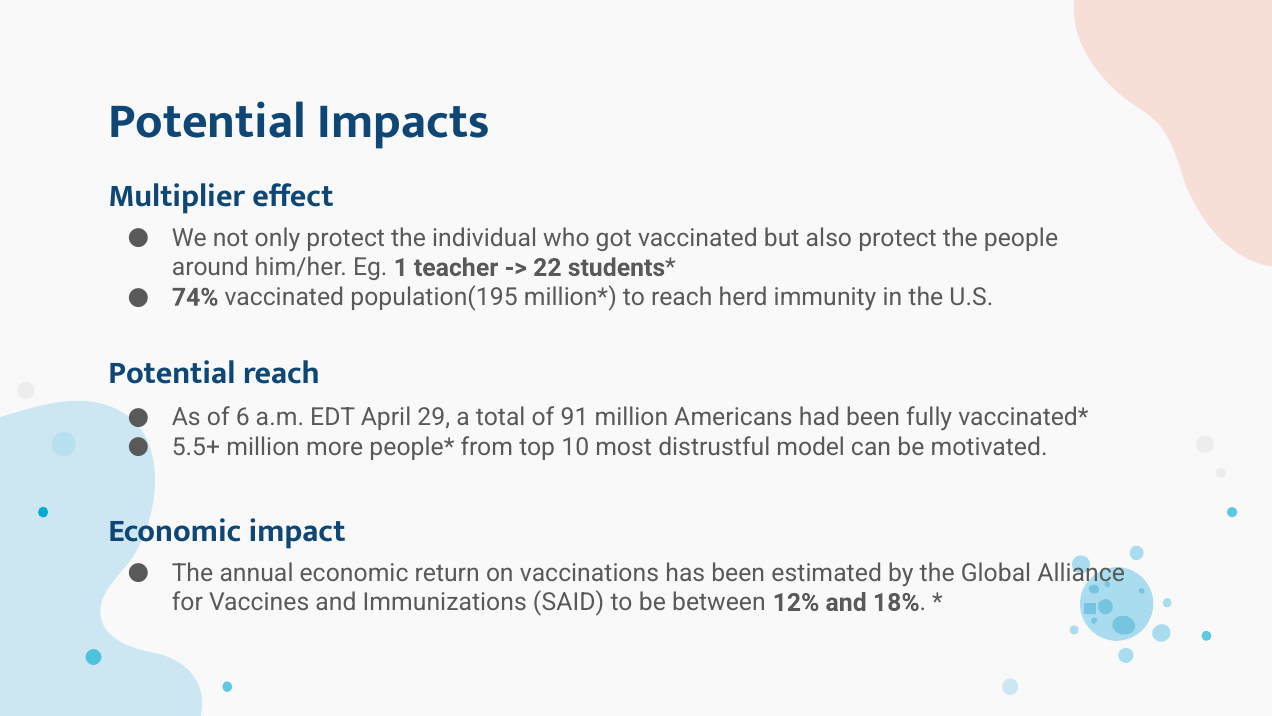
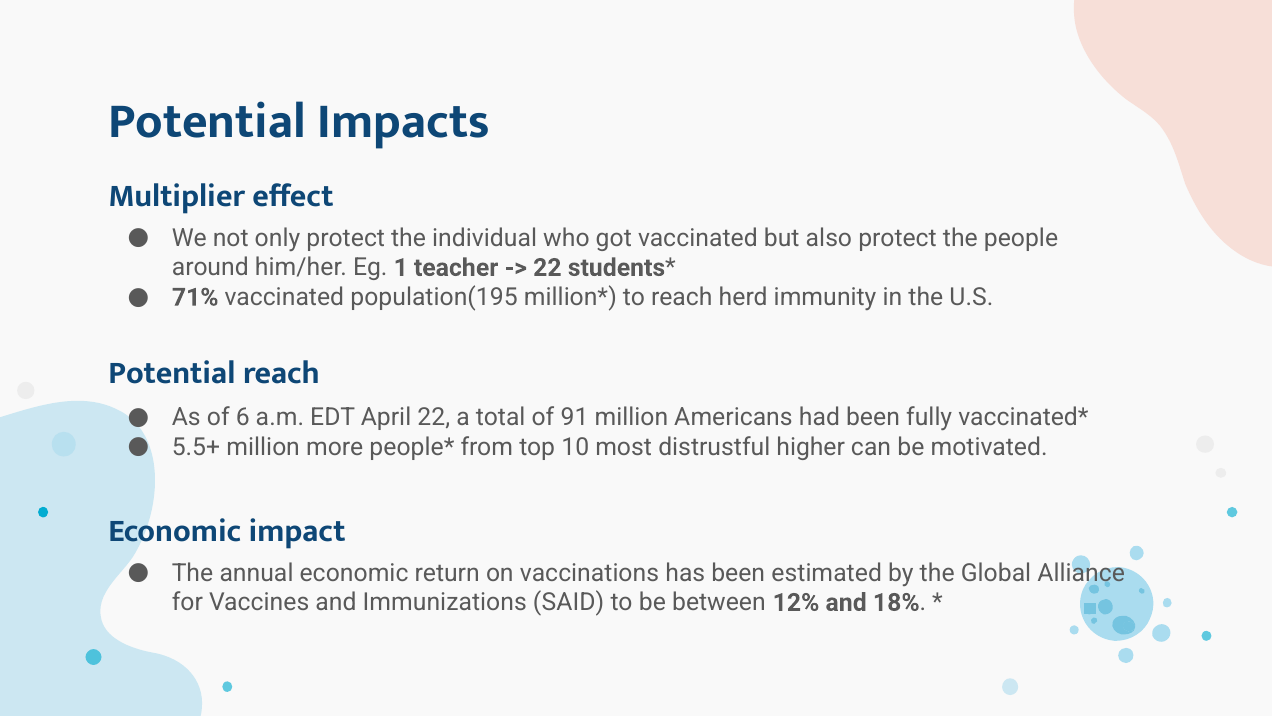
74%: 74% -> 71% (195, 297)
April 29: 29 -> 22 (434, 417)
model: model -> higher (811, 447)
